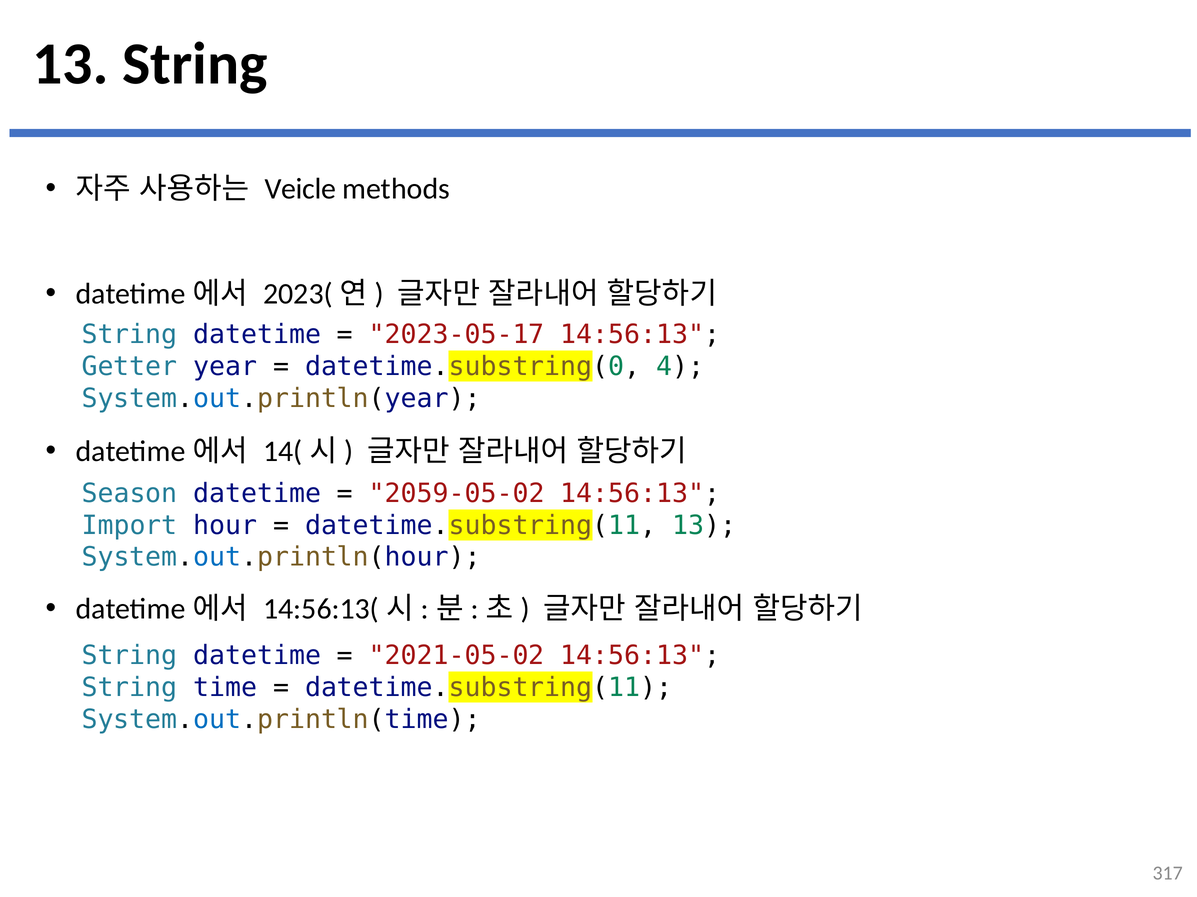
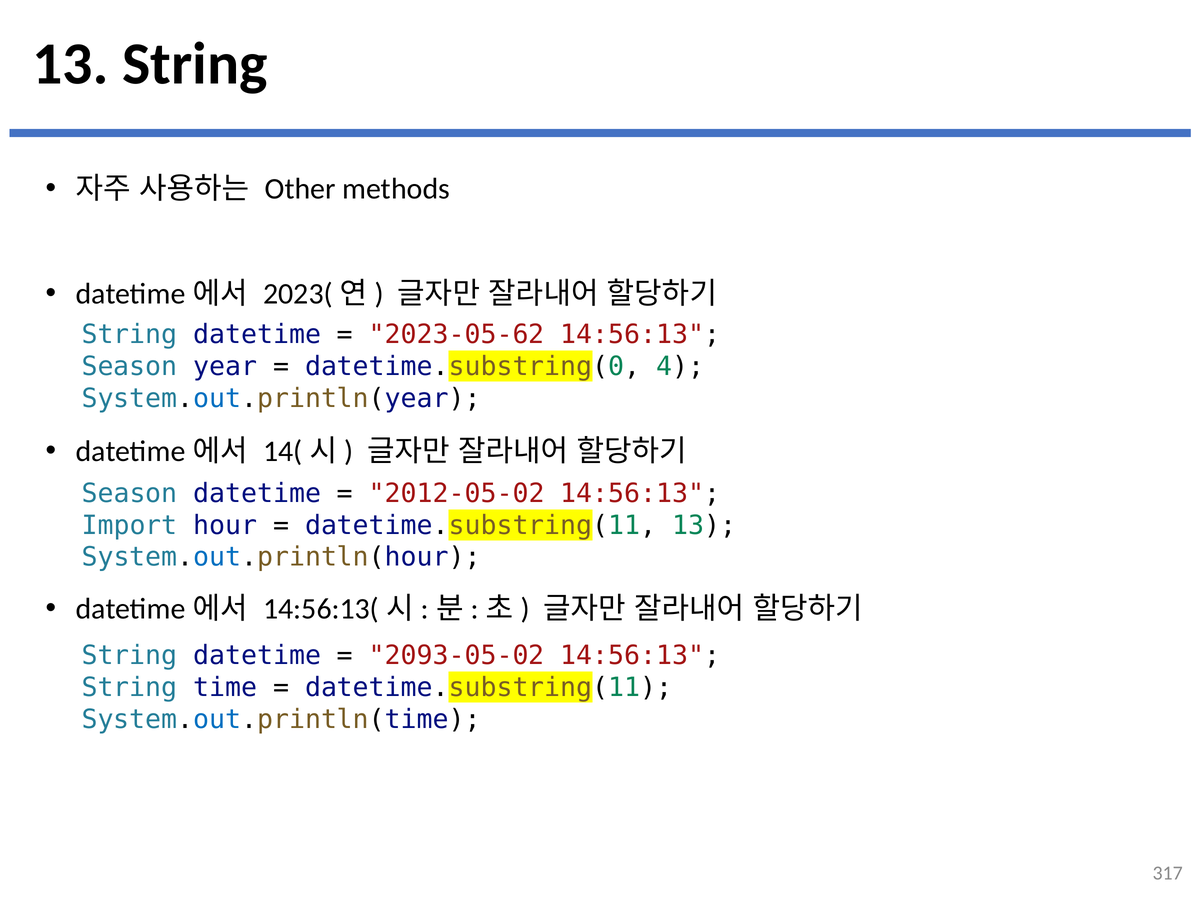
Veicle: Veicle -> Other (300, 189)
2023-05-17: 2023-05-17 -> 2023-05-62 (457, 335)
Getter: Getter -> Season (129, 367)
2059-05-02: 2059-05-02 -> 2012-05-02 (457, 494)
2021-05-02: 2021-05-02 -> 2093-05-02 (457, 656)
